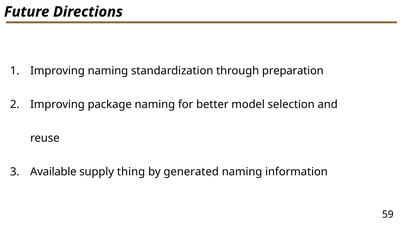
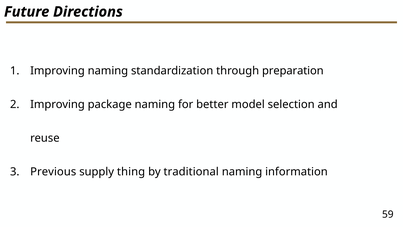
Available: Available -> Previous (53, 172)
generated: generated -> traditional (191, 172)
